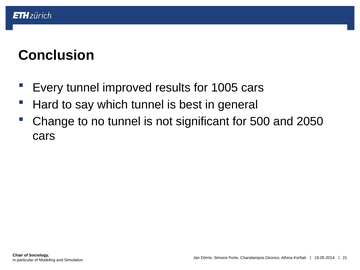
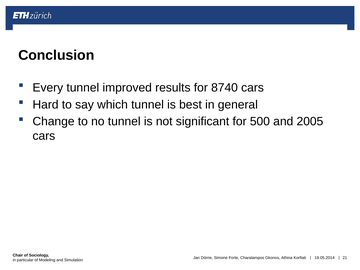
1005: 1005 -> 8740 (225, 88)
2050: 2050 -> 2005 (310, 122)
